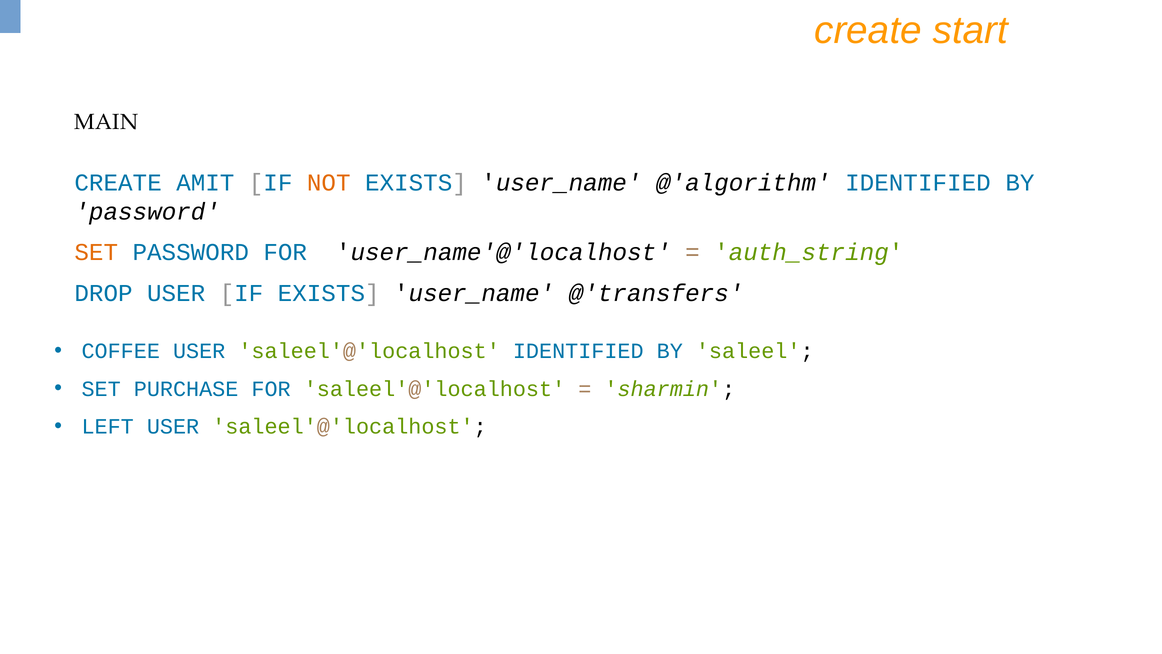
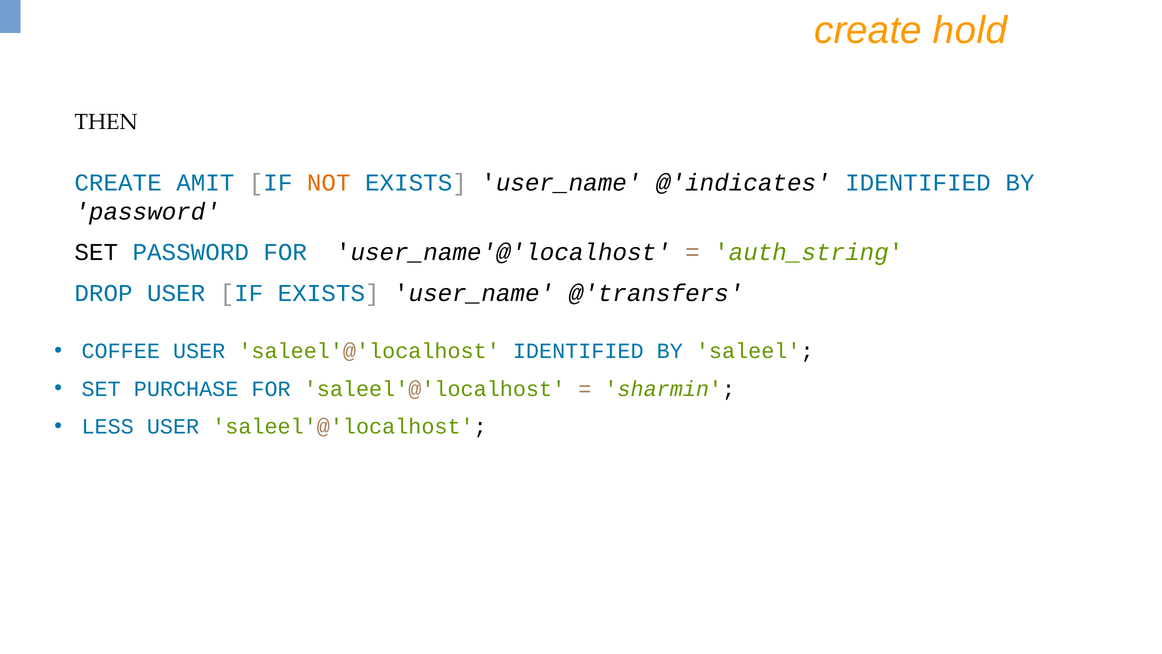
start: start -> hold (970, 30)
MAIN: MAIN -> THEN (106, 122)
@'algorithm: @'algorithm -> @'indicates (743, 183)
SET colour: orange -> black (96, 252)
LEFT: LEFT -> LESS (108, 426)
